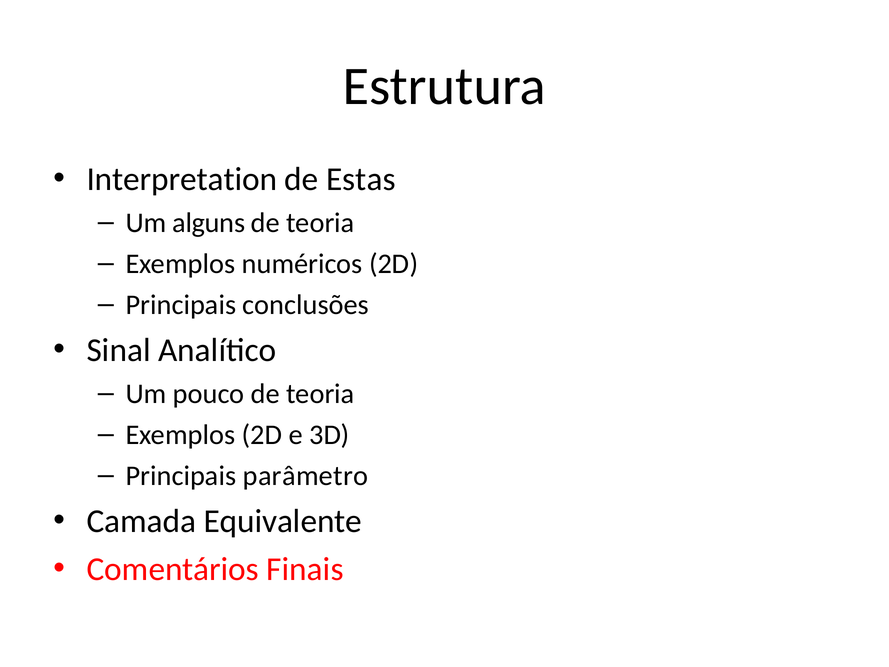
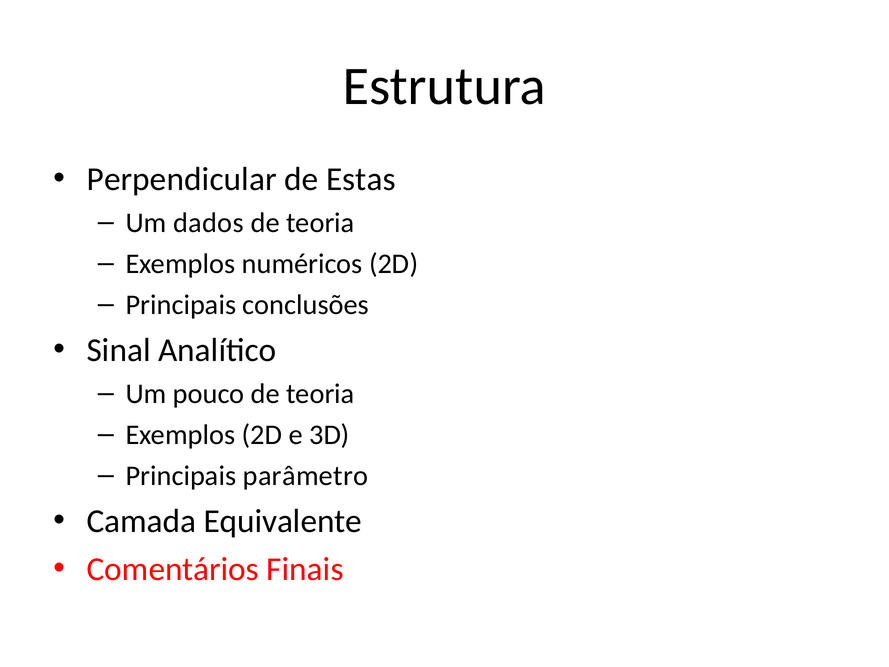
Interpretation: Interpretation -> Perpendicular (182, 179)
alguns: alguns -> dados (208, 223)
